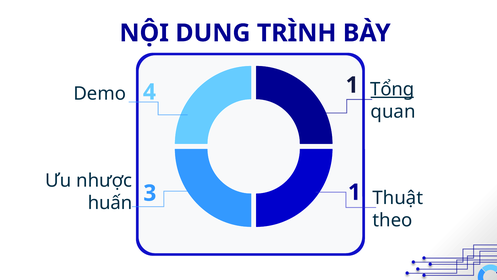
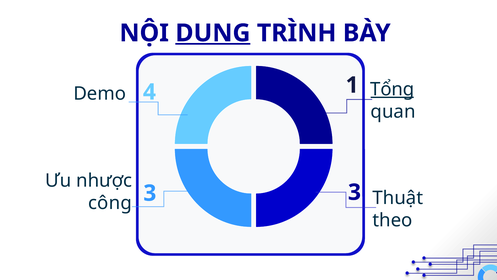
DUNG underline: none -> present (213, 33)
1: 1 -> 3 (354, 192)
huấn: huấn -> công (110, 203)
